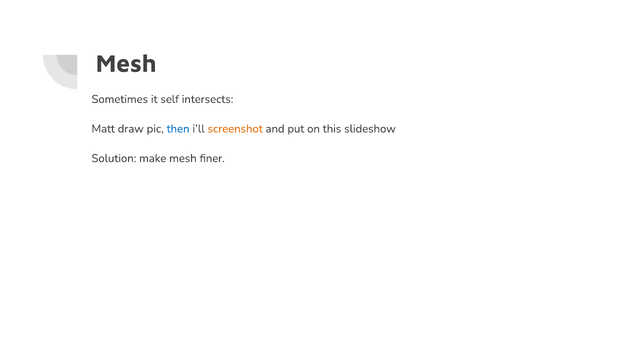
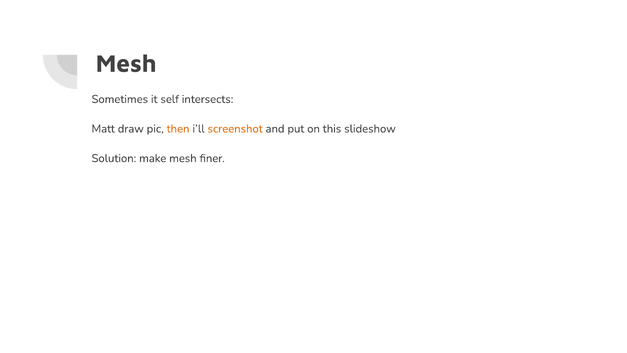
then colour: blue -> orange (178, 129)
